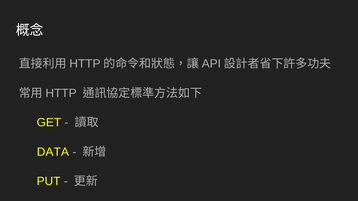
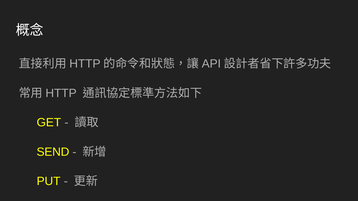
DATA: DATA -> SEND (53, 152)
